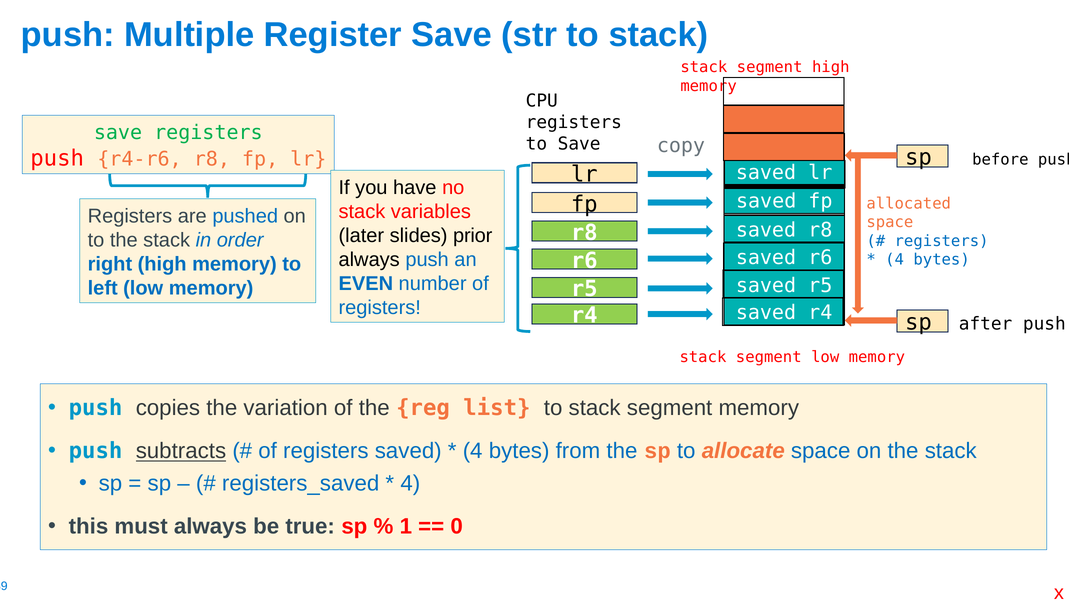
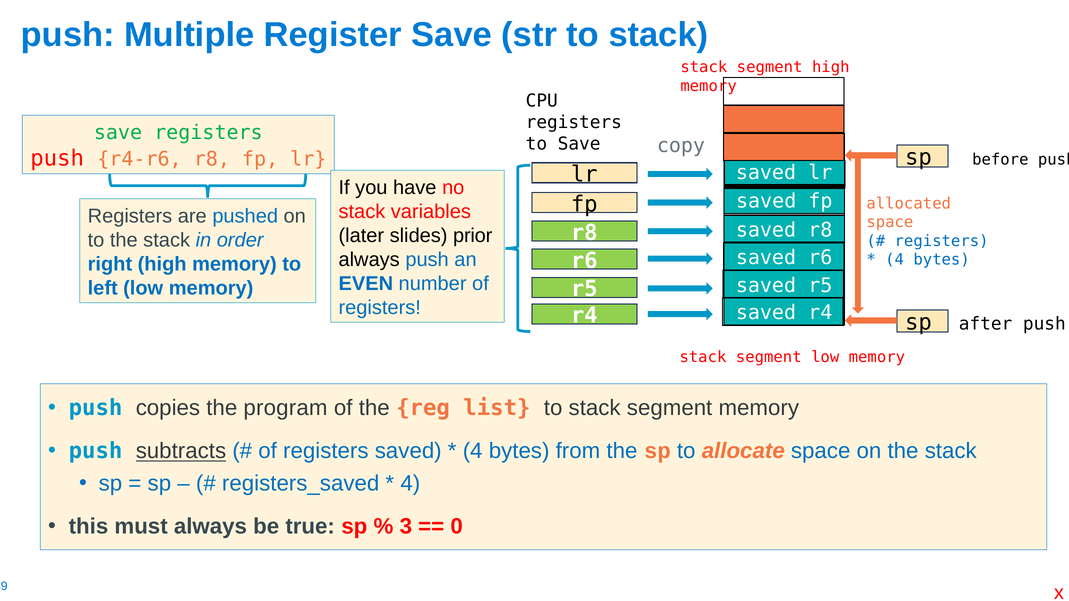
variation: variation -> program (285, 408)
1: 1 -> 3 (406, 527)
